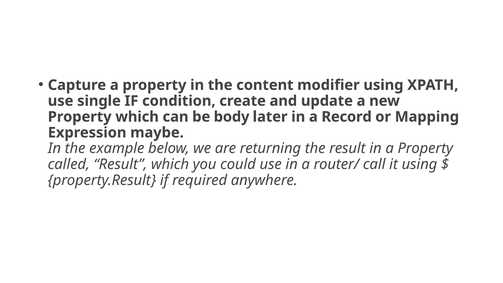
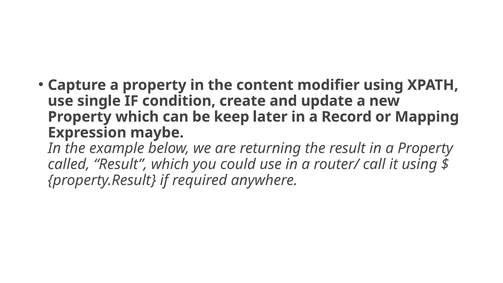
body: body -> keep (232, 117)
